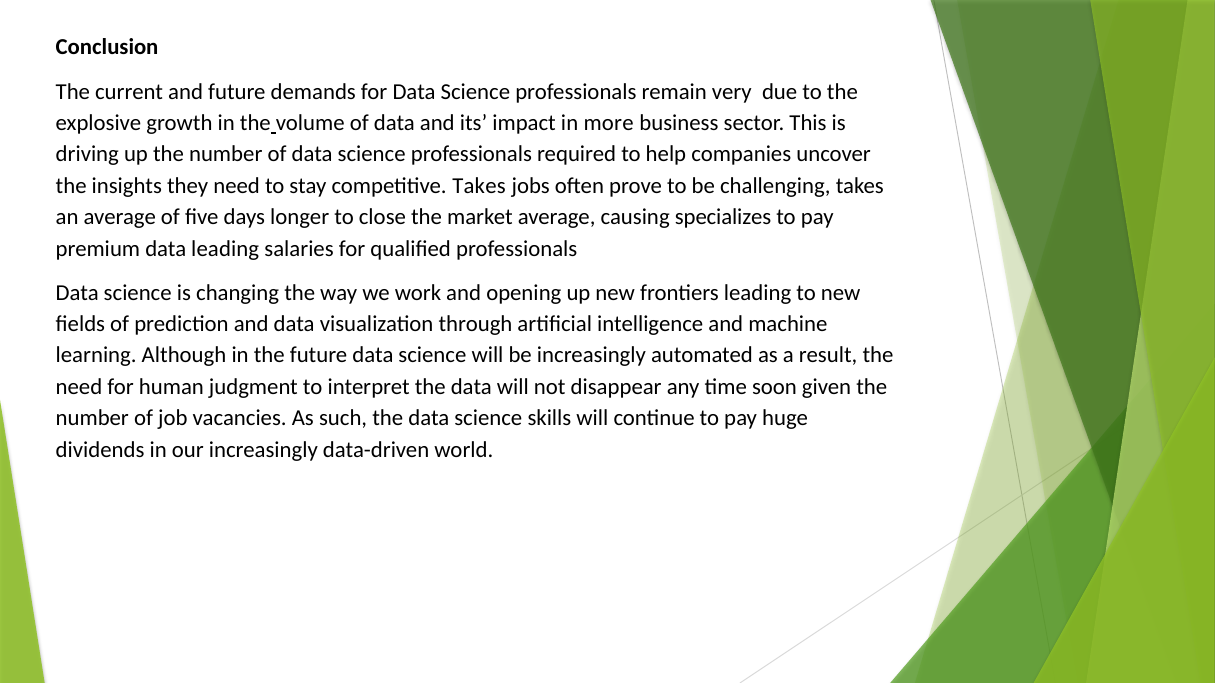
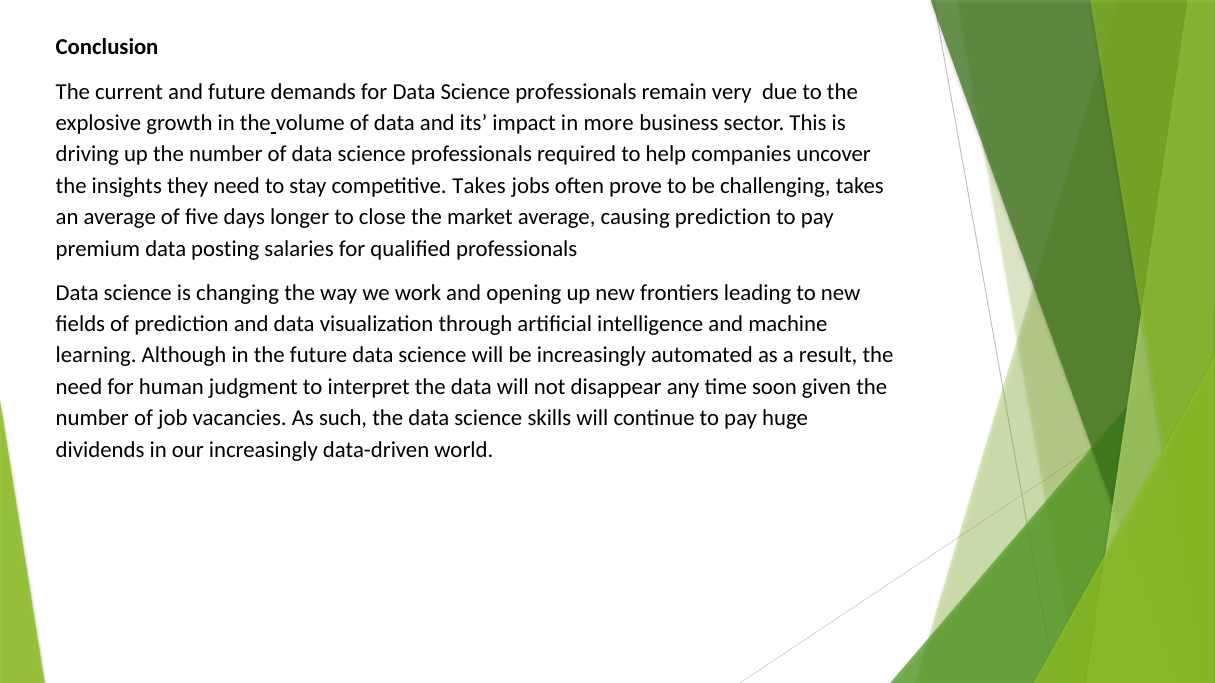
causing specializes: specializes -> prediction (723, 217)
data leading: leading -> posting (225, 249)
